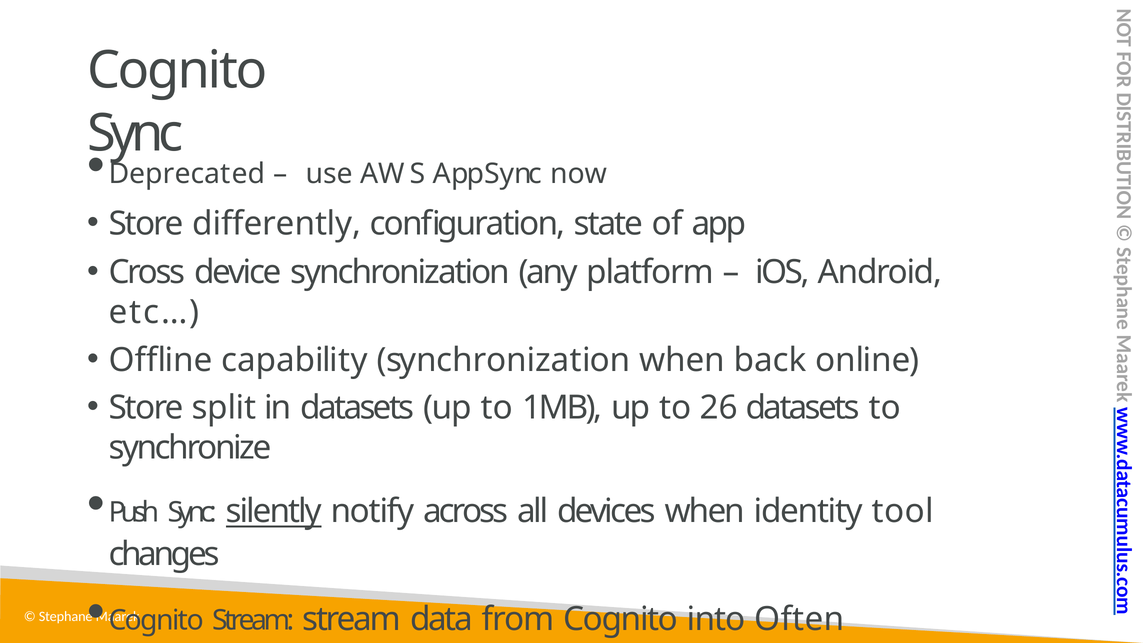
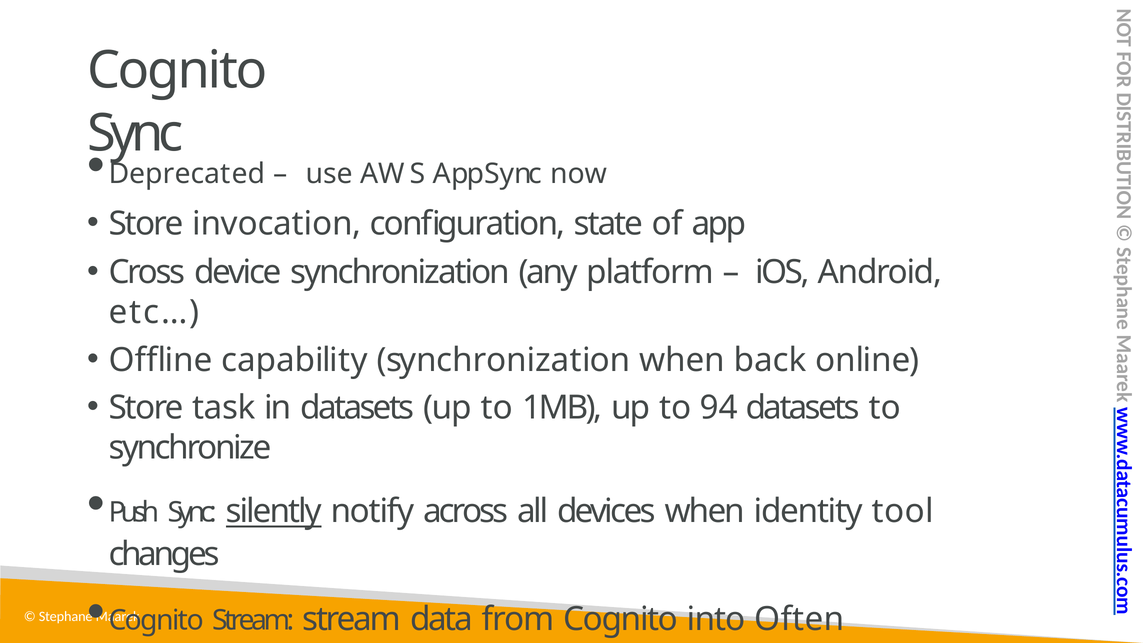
differently: differently -> invocation (277, 224)
split: split -> task (224, 408)
26: 26 -> 94 (719, 408)
